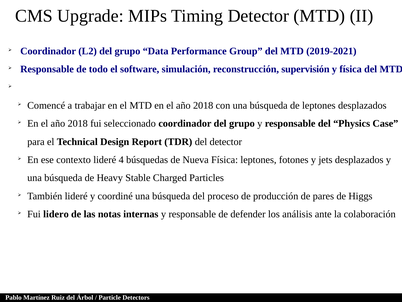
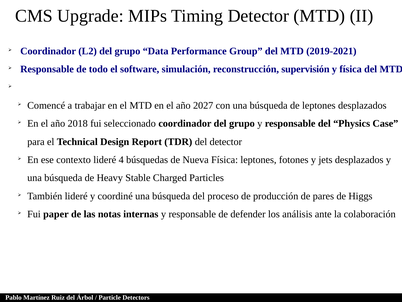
2018: 2018 -> 2027 (203, 105)
lidero: lidero -> paper (56, 214)
